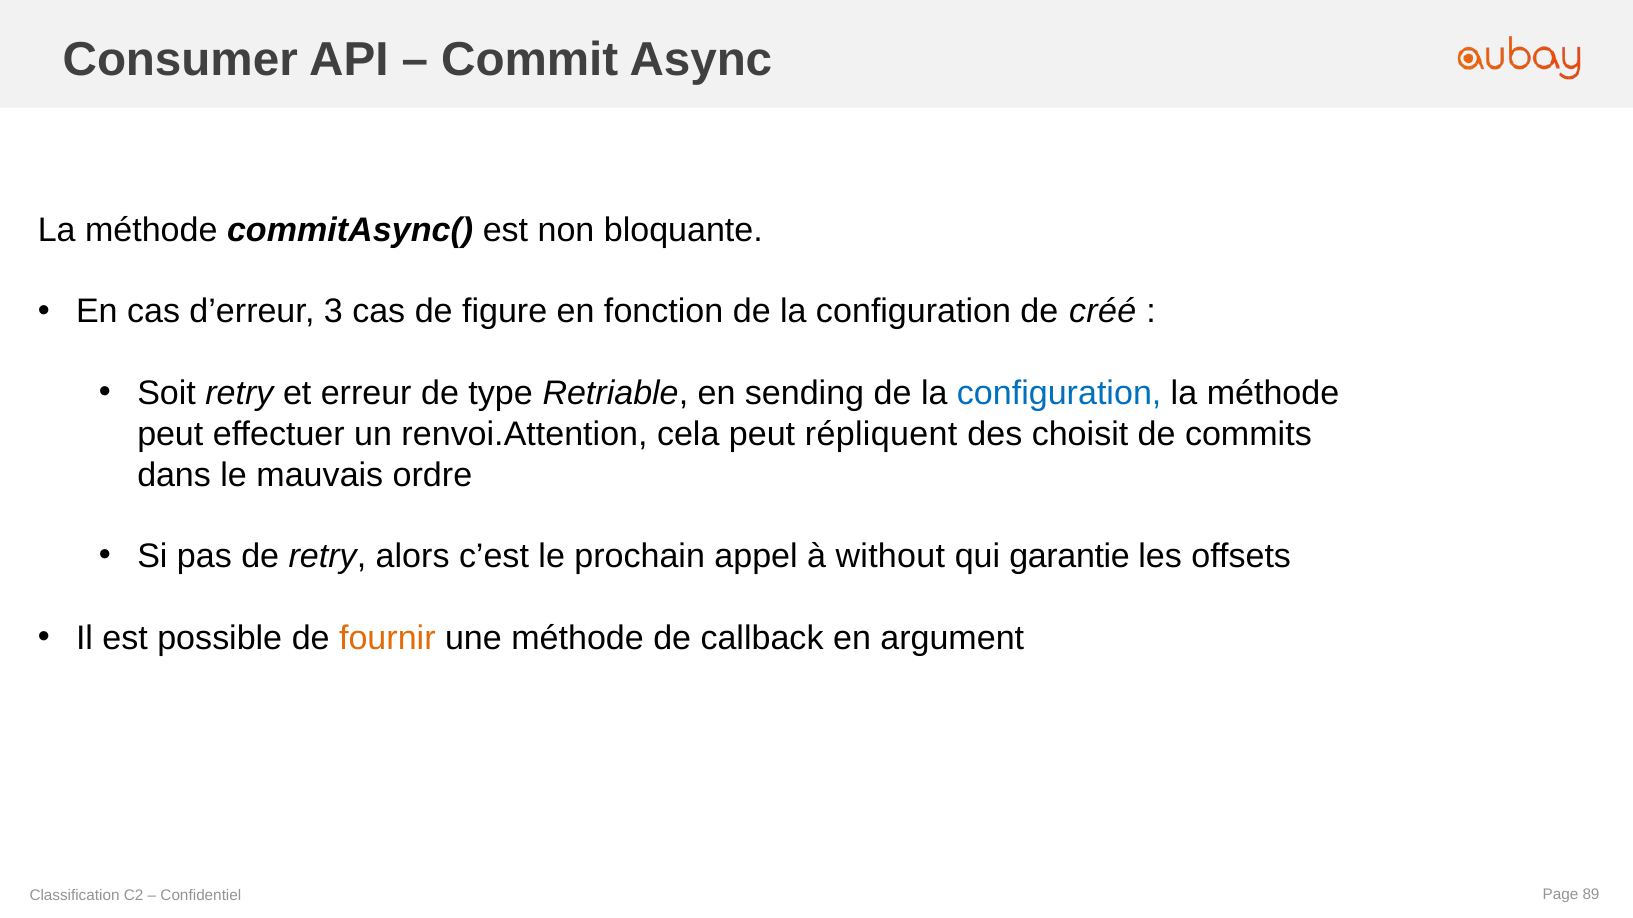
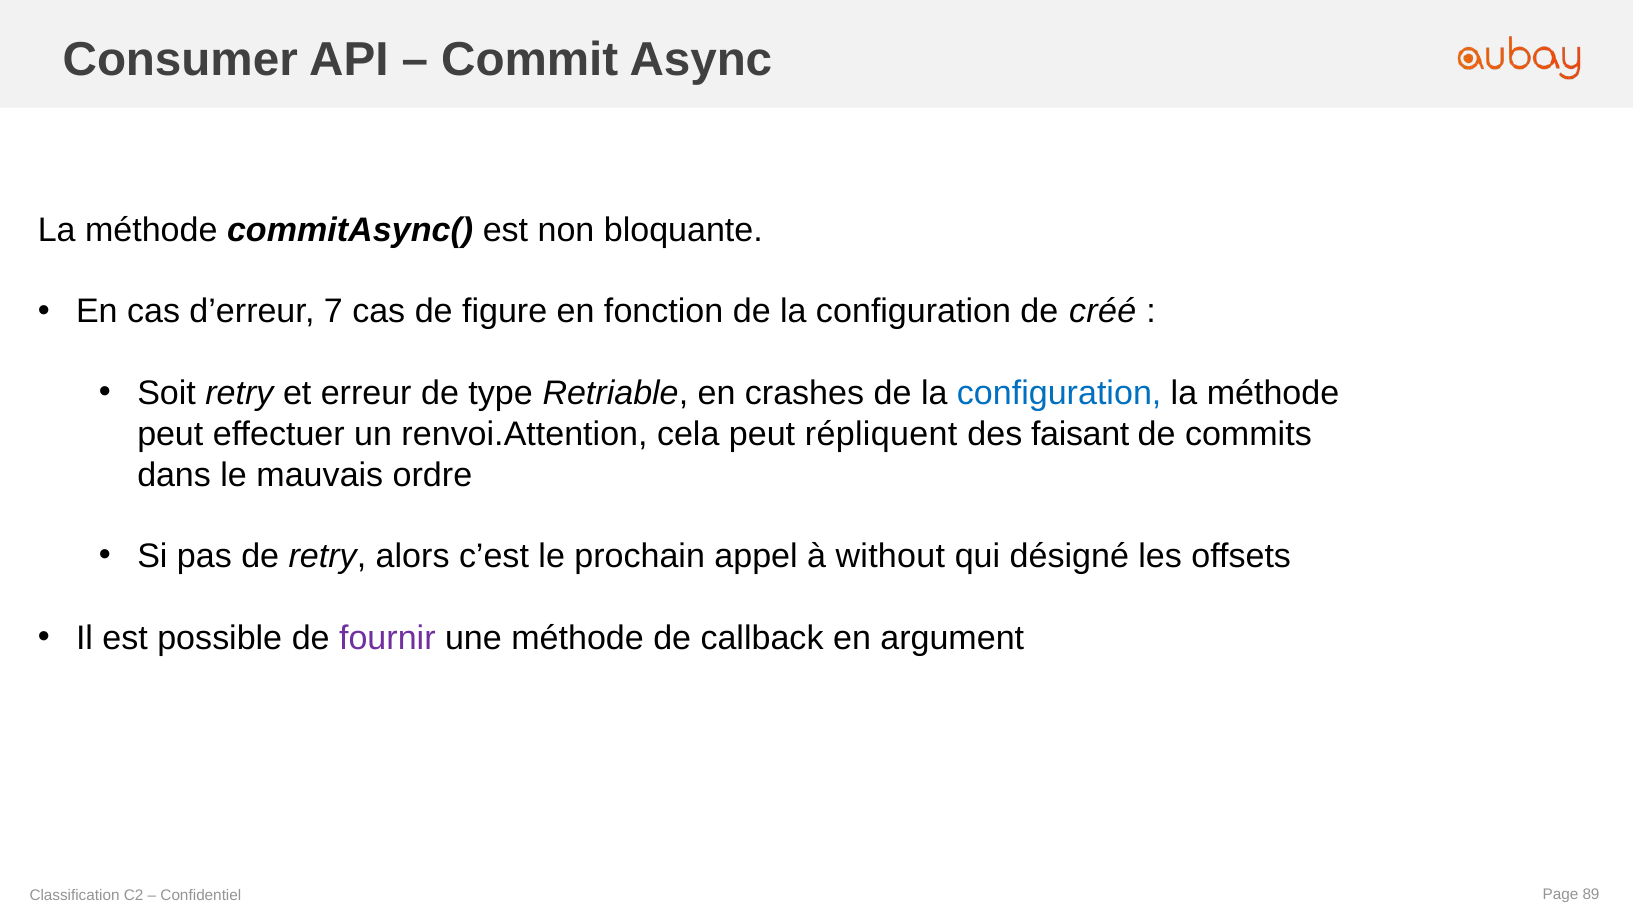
3: 3 -> 7 (333, 312)
sending: sending -> crashes (805, 394)
choisit: choisit -> faisant (1080, 434)
garantie: garantie -> désigné (1069, 557)
fournir colour: orange -> purple (387, 639)
